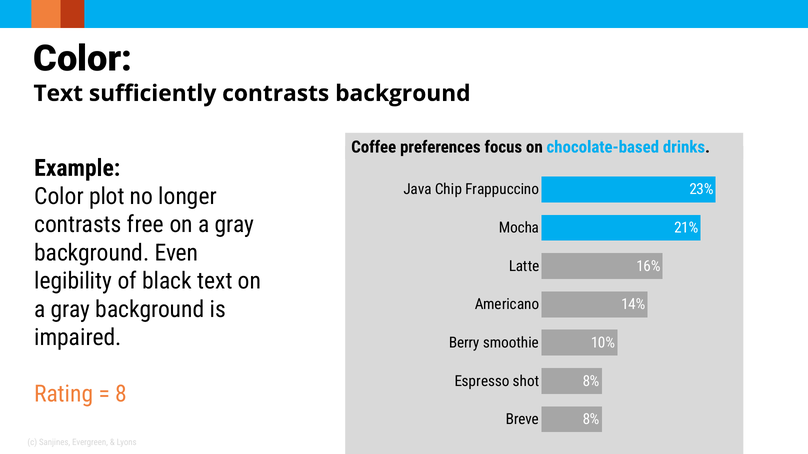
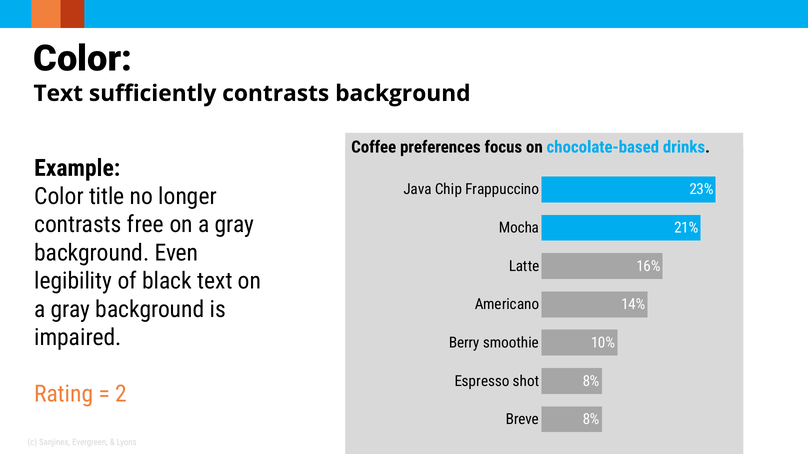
plot: plot -> title (107, 197)
8: 8 -> 2 (121, 395)
